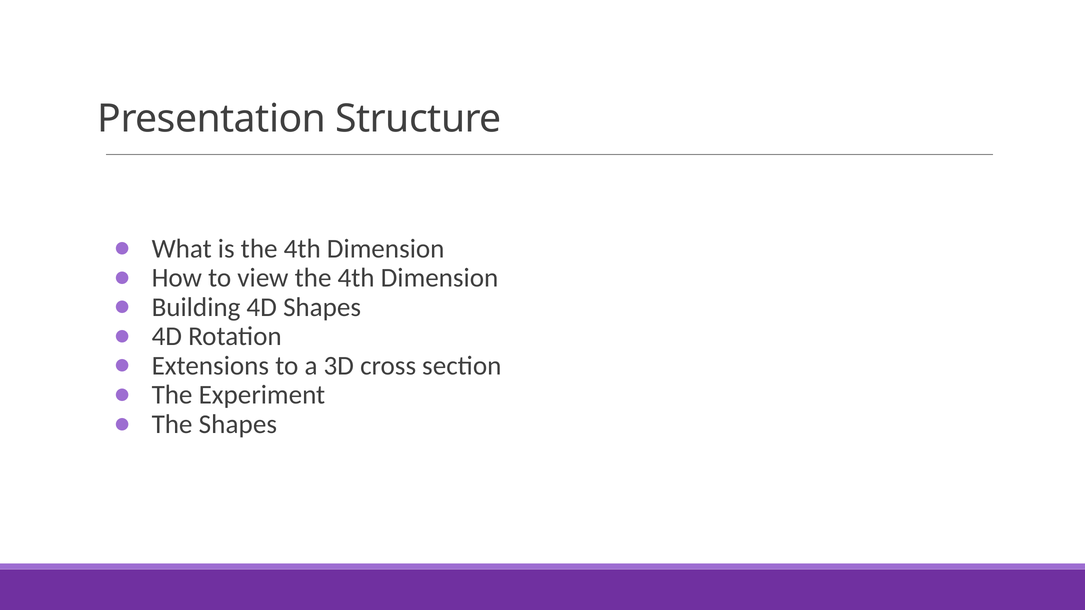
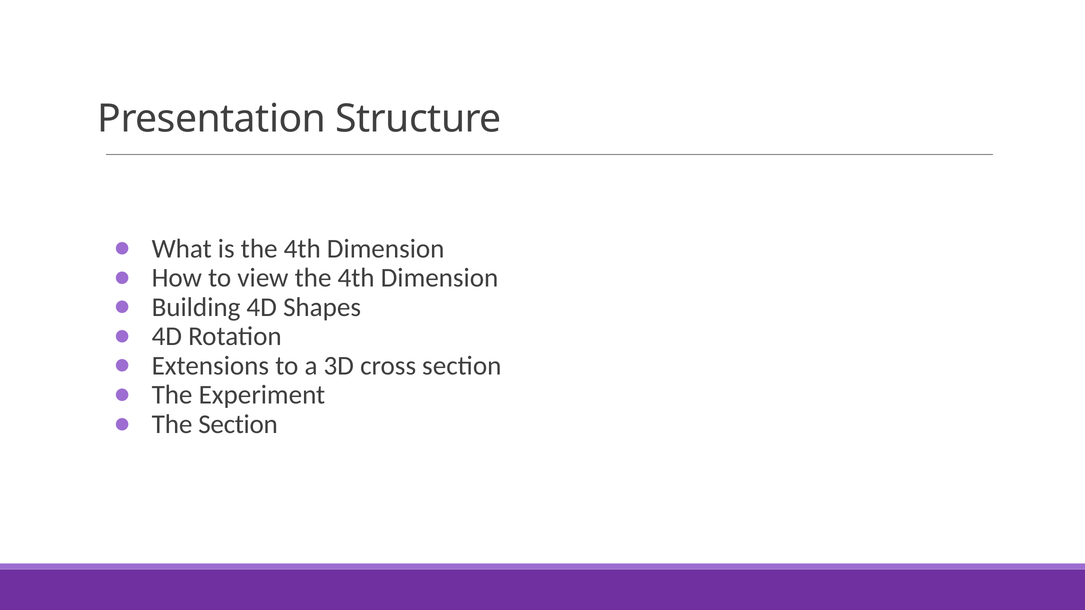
The Shapes: Shapes -> Section (238, 425)
